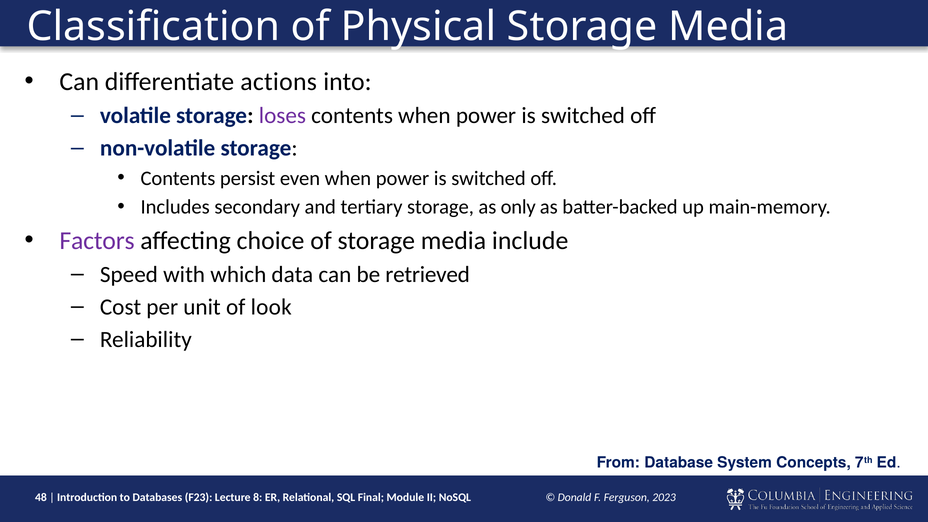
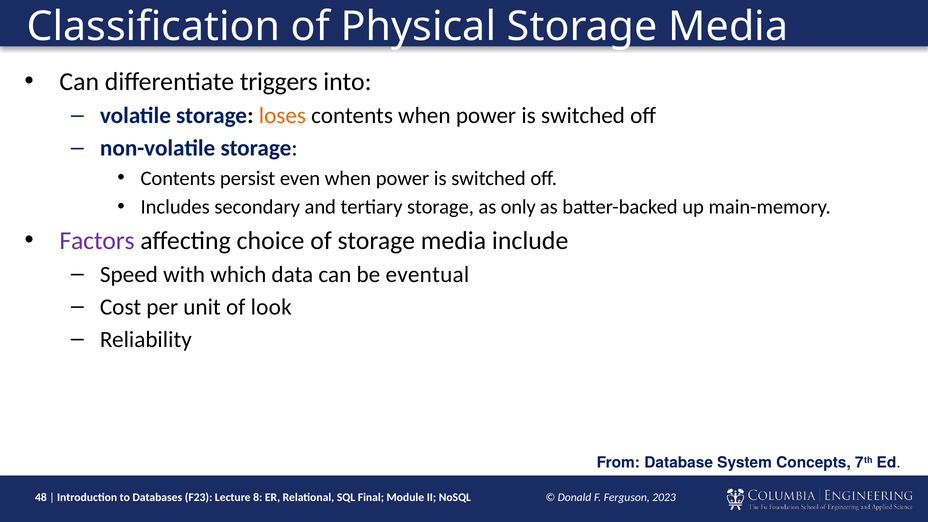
actions: actions -> triggers (279, 82)
loses colour: purple -> orange (282, 116)
retrieved: retrieved -> eventual (427, 274)
